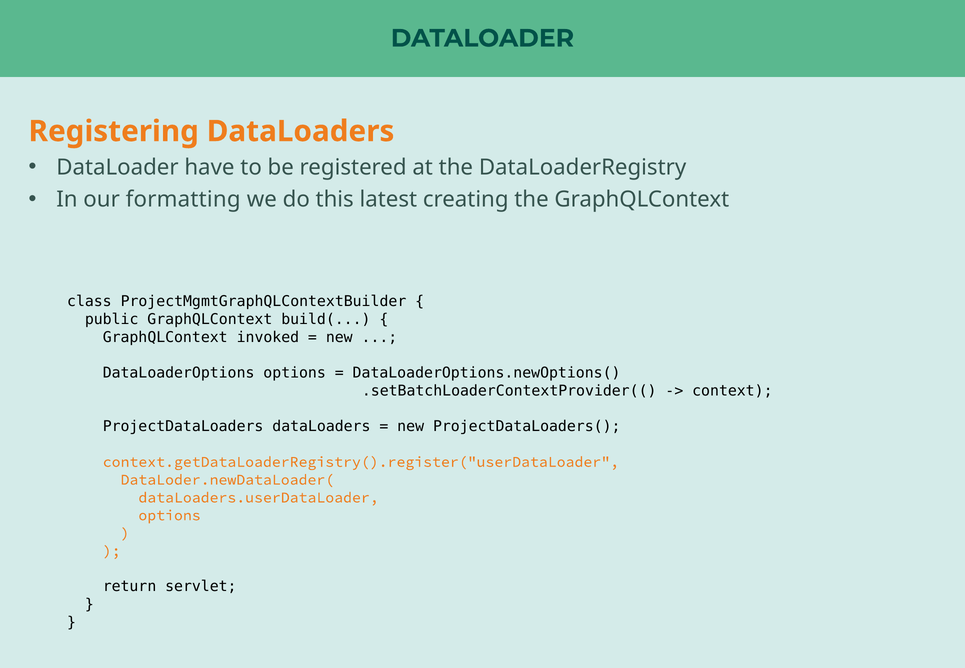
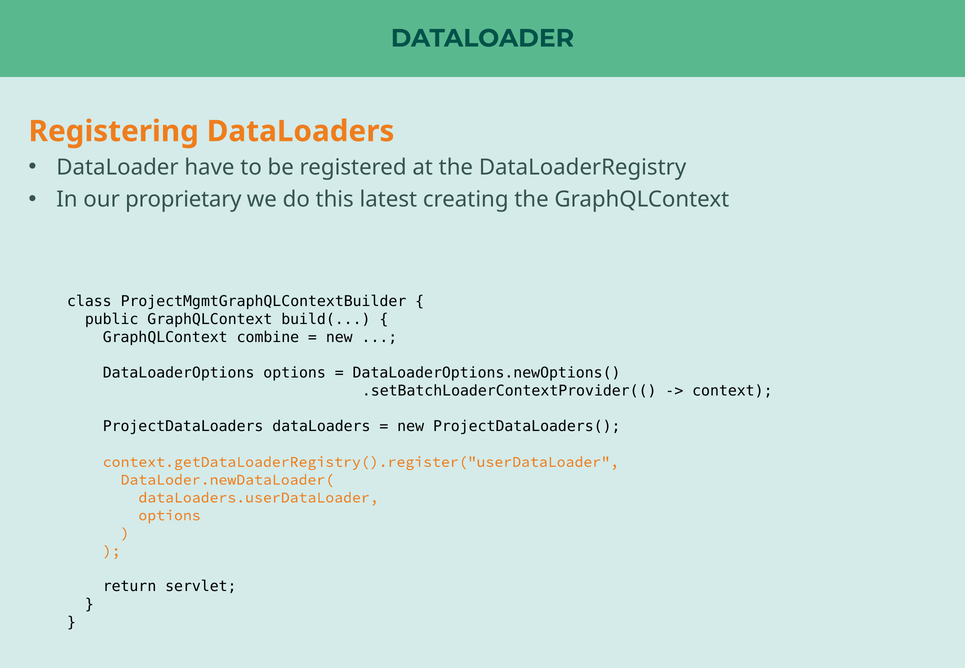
formatting: formatting -> proprietary (183, 199)
invoked: invoked -> combine (268, 337)
